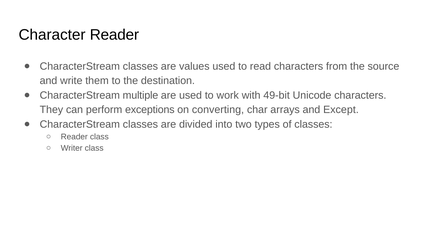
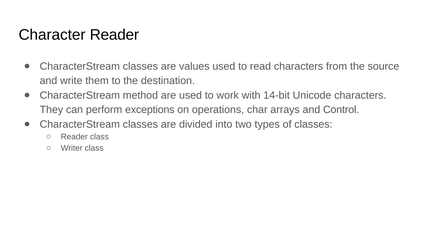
multiple: multiple -> method (140, 95)
49-bit: 49-bit -> 14-bit (277, 95)
converting: converting -> operations (218, 110)
Except: Except -> Control (341, 110)
